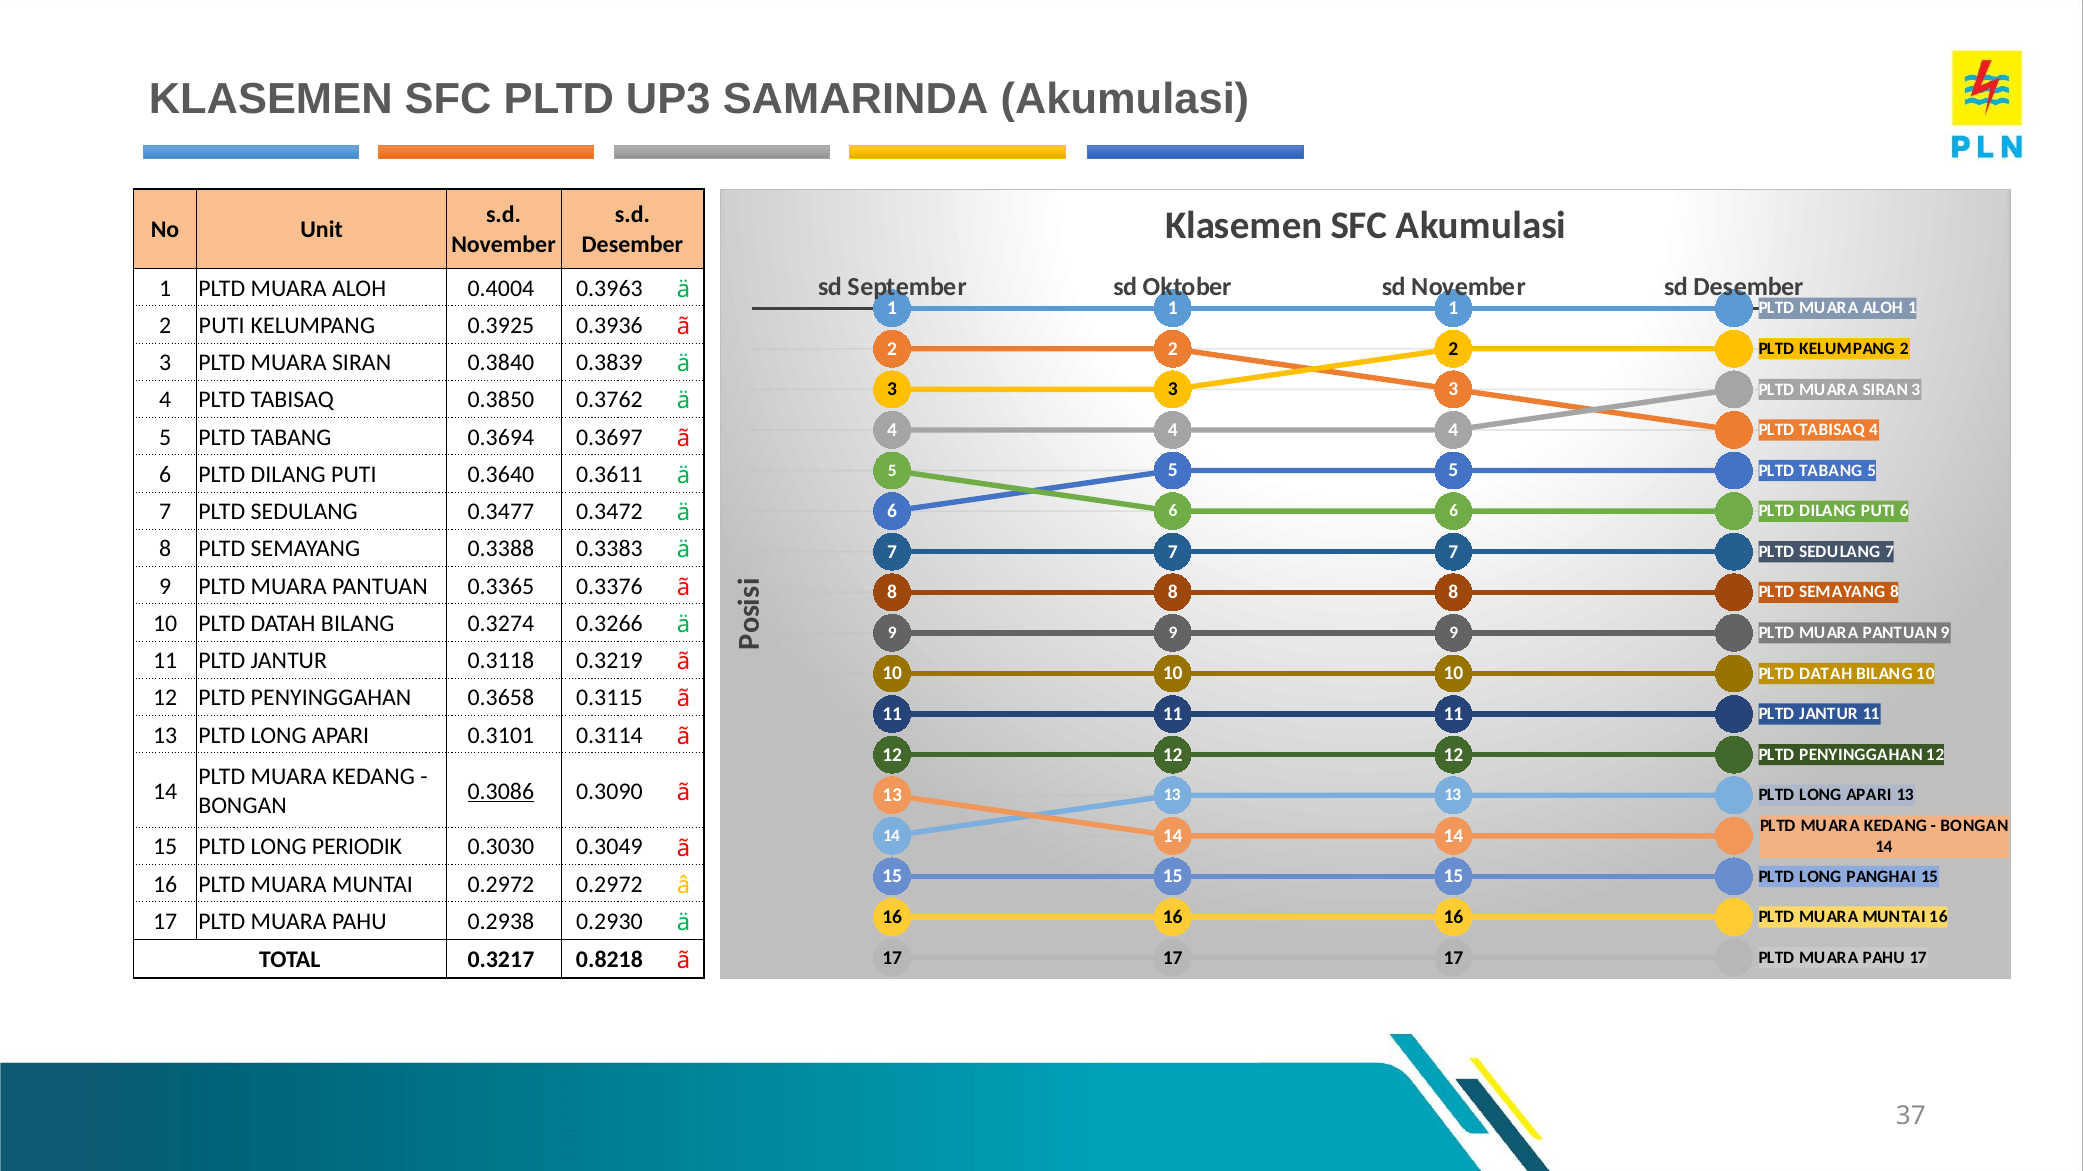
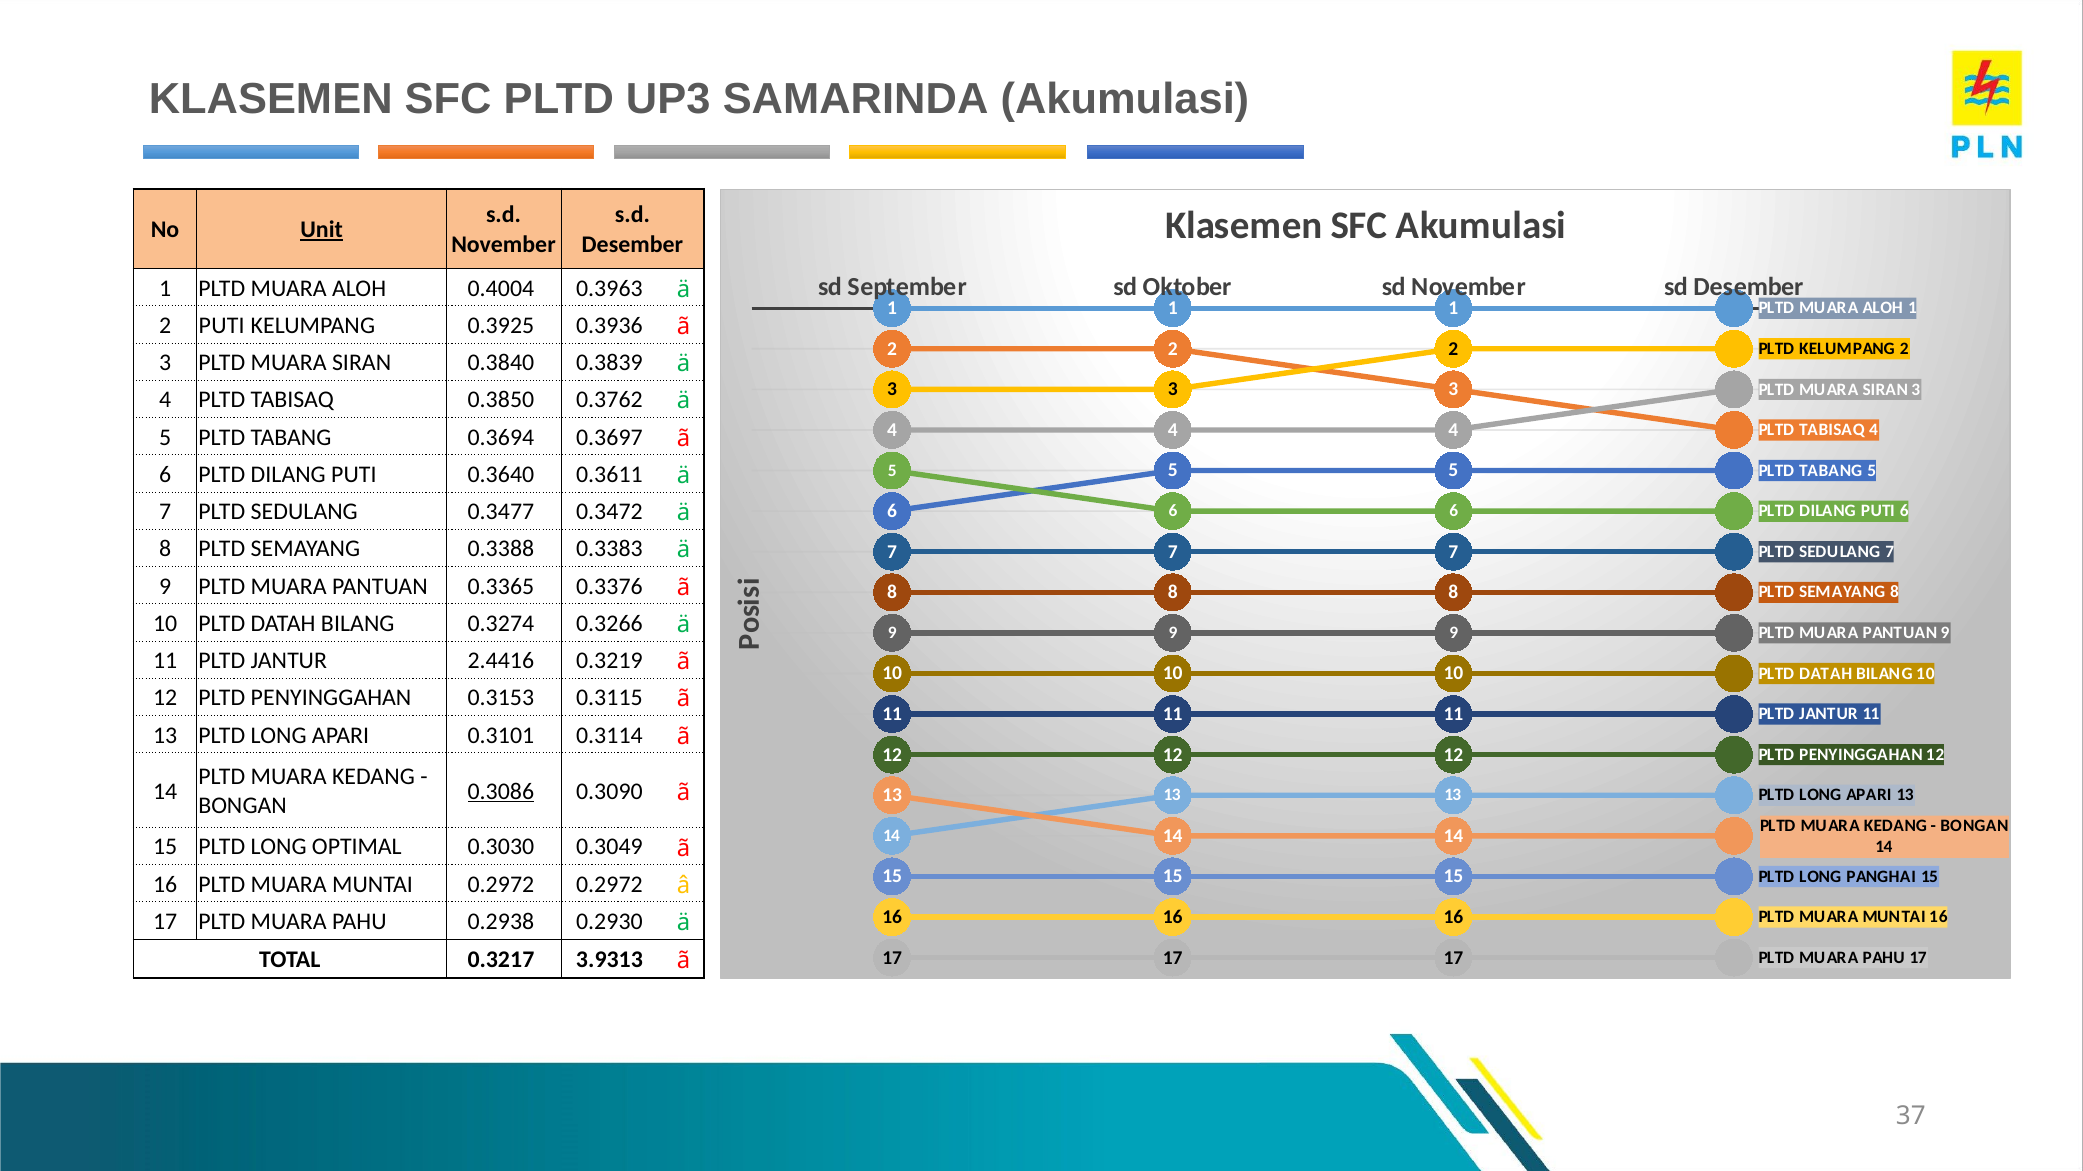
Unit underline: none -> present (322, 230)
0.3118: 0.3118 -> 2.4416 (501, 661)
0.3658: 0.3658 -> 0.3153 (501, 698)
PERIODIK: PERIODIK -> OPTIMAL (357, 848)
0.8218: 0.8218 -> 3.9313 (609, 960)
